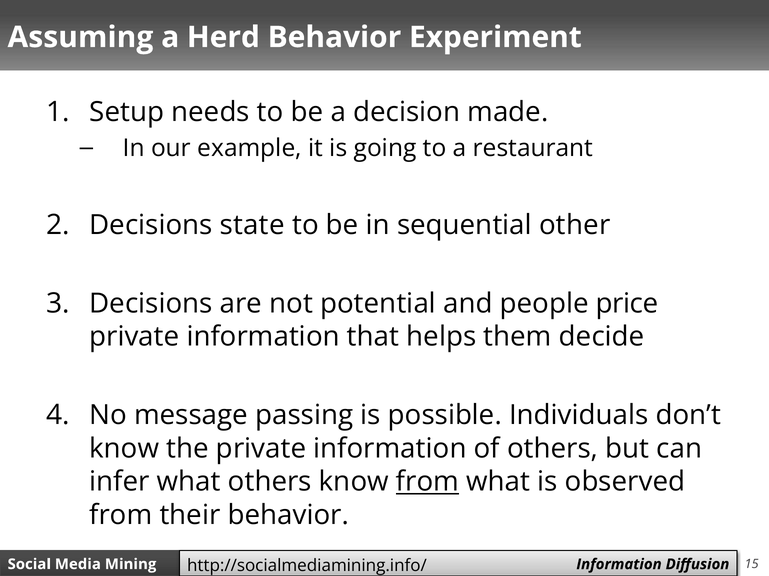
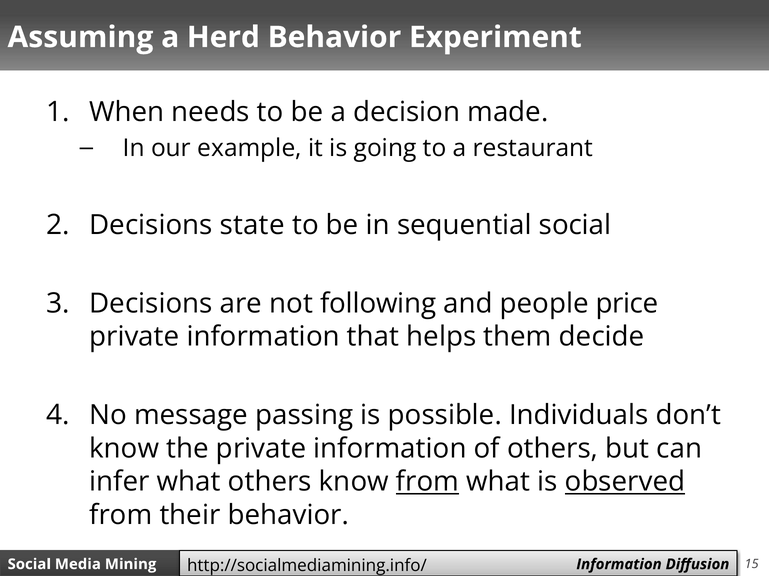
Setup: Setup -> When (127, 112)
sequential other: other -> social (575, 225)
potential: potential -> following (378, 304)
observed underline: none -> present (625, 482)
